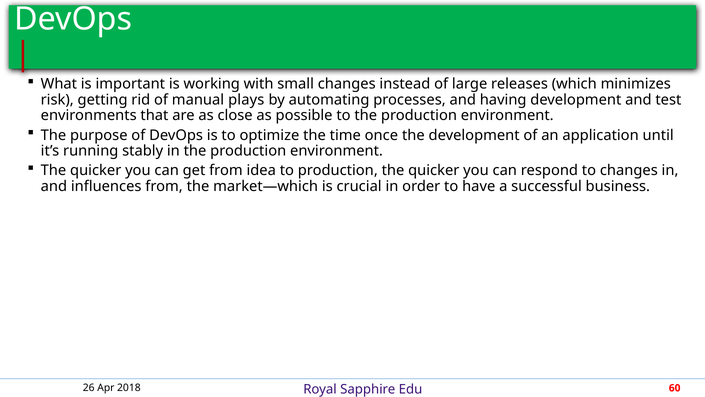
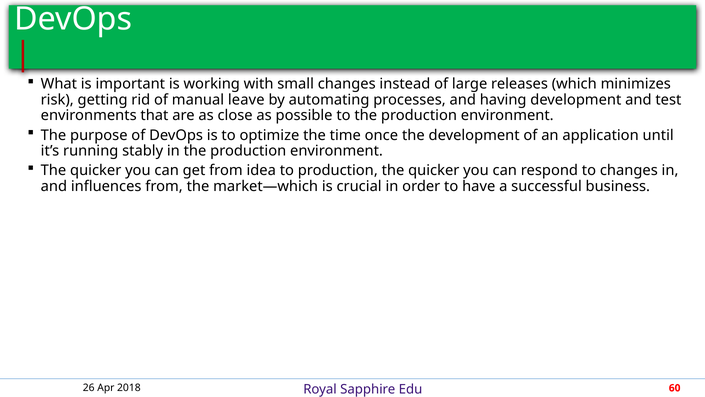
plays: plays -> leave (246, 100)
